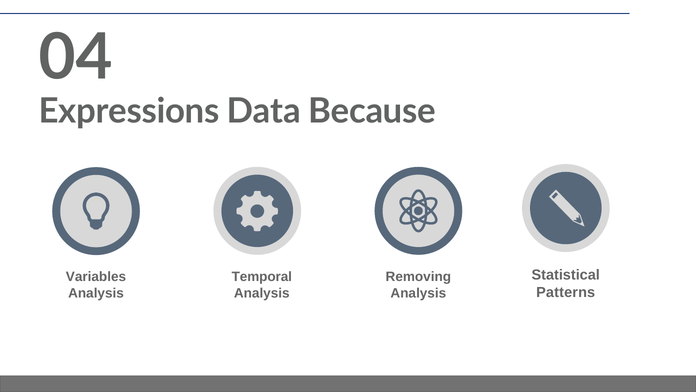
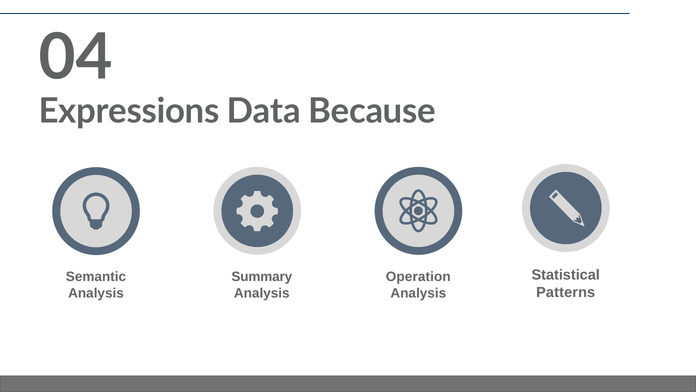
Variables: Variables -> Semantic (96, 277)
Temporal: Temporal -> Summary (262, 277)
Removing: Removing -> Operation (418, 277)
